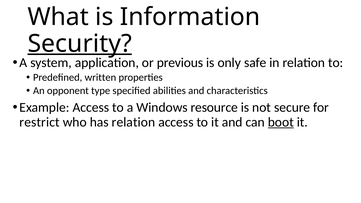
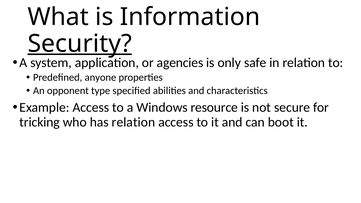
previous: previous -> agencies (180, 63)
written: written -> anyone (100, 78)
restrict: restrict -> tricking (40, 122)
boot underline: present -> none (281, 122)
